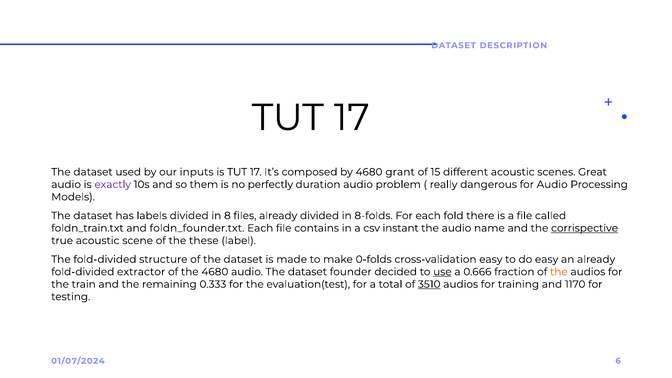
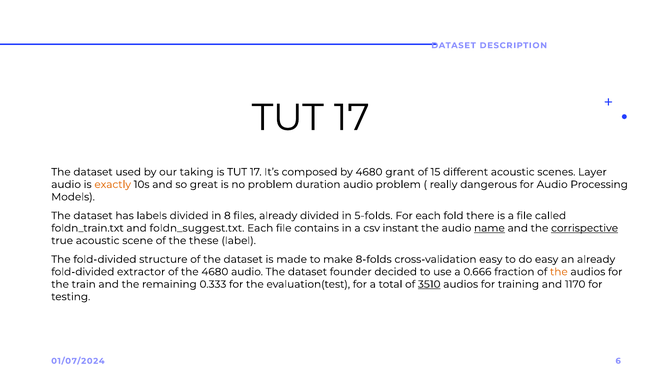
inputs: inputs -> taking (197, 172)
Great: Great -> Layer (592, 172)
exactly colour: purple -> orange (113, 184)
them: them -> great (204, 184)
no perfectly: perfectly -> problem (270, 184)
8-folds: 8-folds -> 5-folds (374, 216)
foldn_founder.txt: foldn_founder.txt -> foldn_suggest.txt (197, 228)
name underline: none -> present (489, 228)
0-folds: 0-folds -> 8-folds (374, 259)
use underline: present -> none (442, 272)
